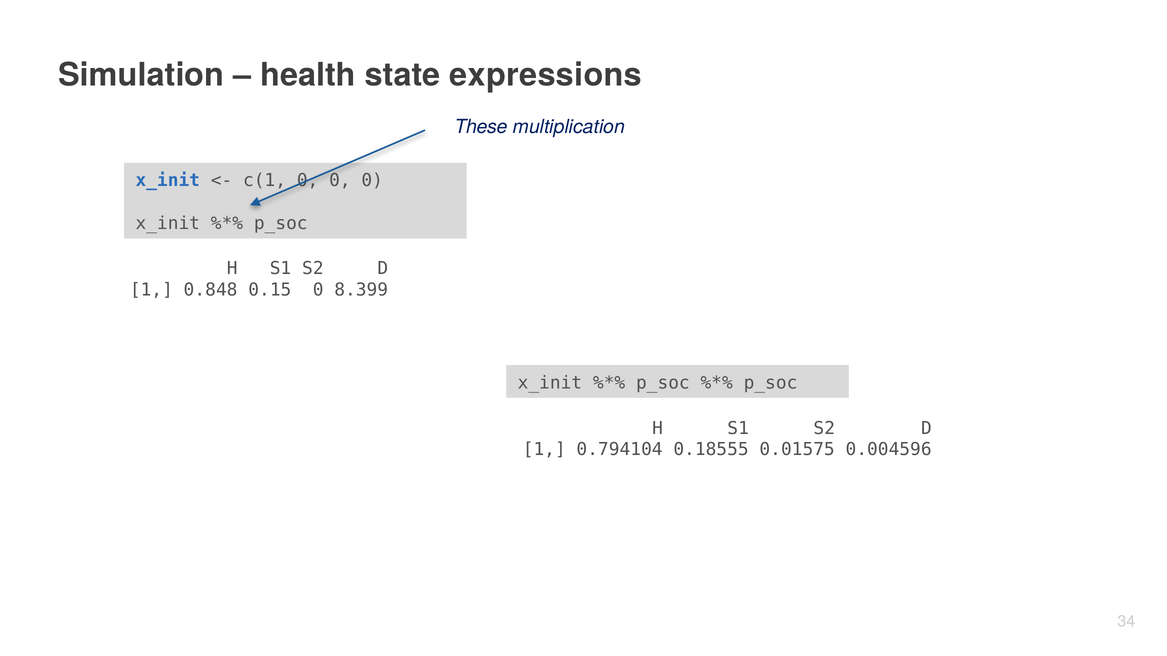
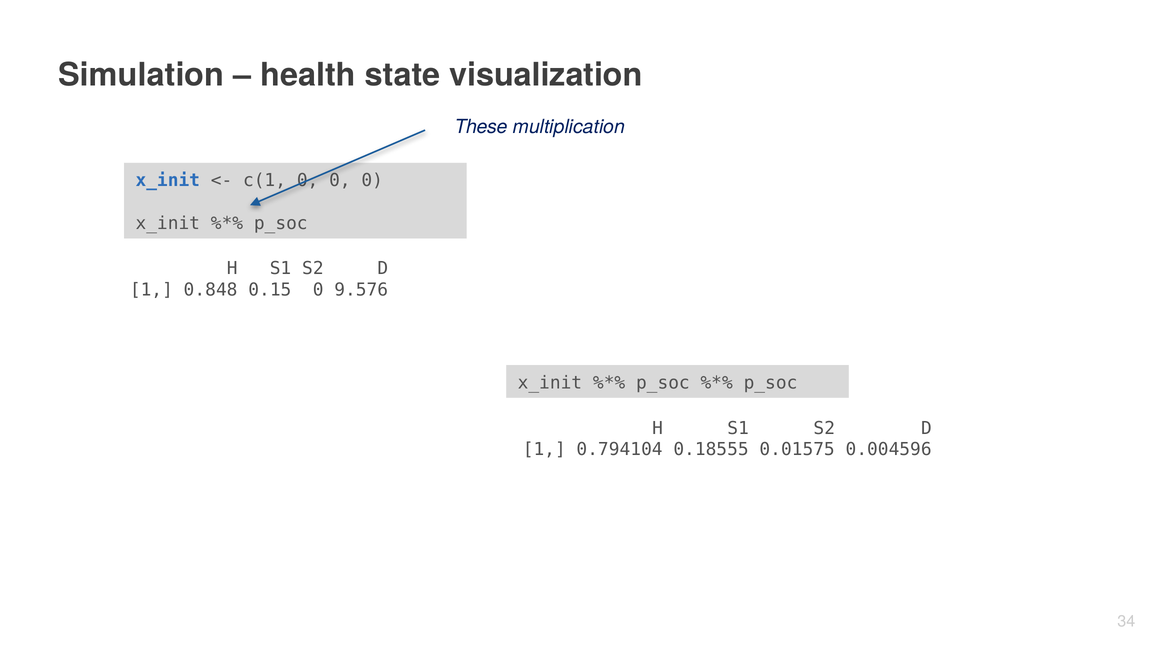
expressions: expressions -> visualization (546, 75)
8.399: 8.399 -> 9.576 (361, 290)
